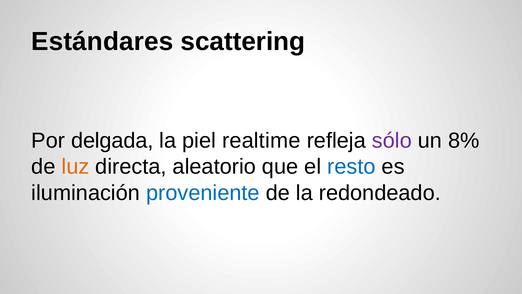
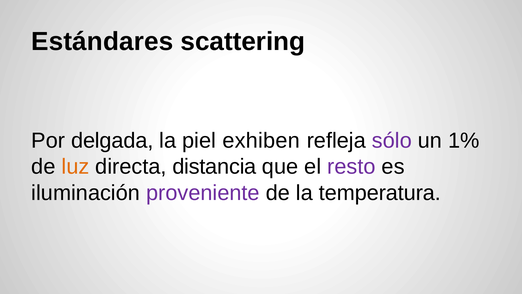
realtime: realtime -> exhiben (261, 141)
8%: 8% -> 1% (464, 141)
aleatorio: aleatorio -> distancia (214, 167)
resto colour: blue -> purple (351, 167)
proveniente colour: blue -> purple (203, 193)
redondeado: redondeado -> temperatura (380, 193)
